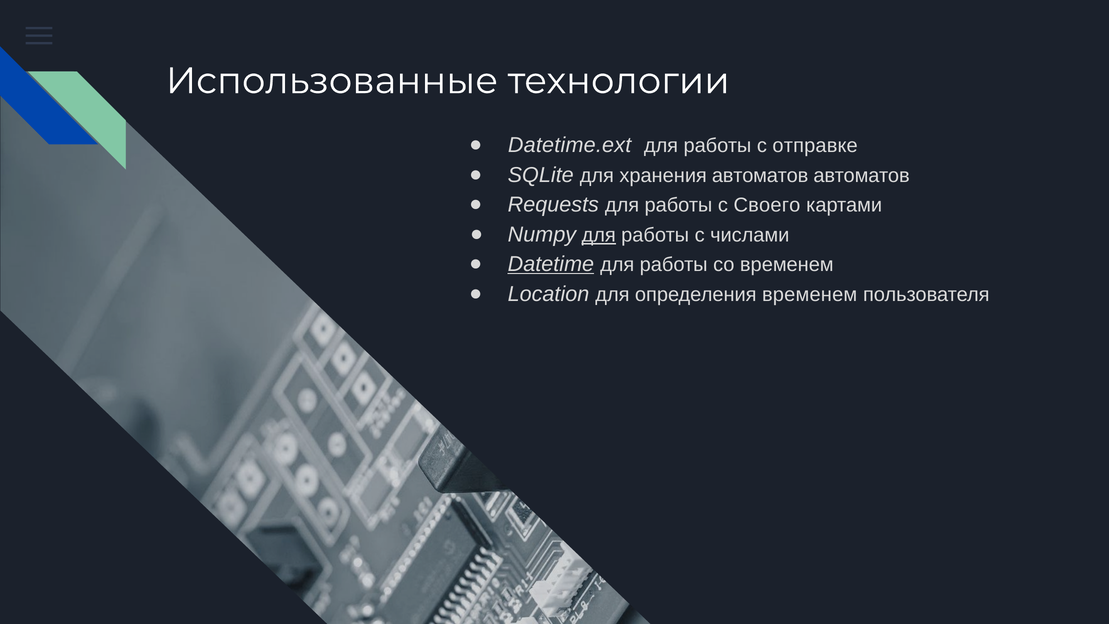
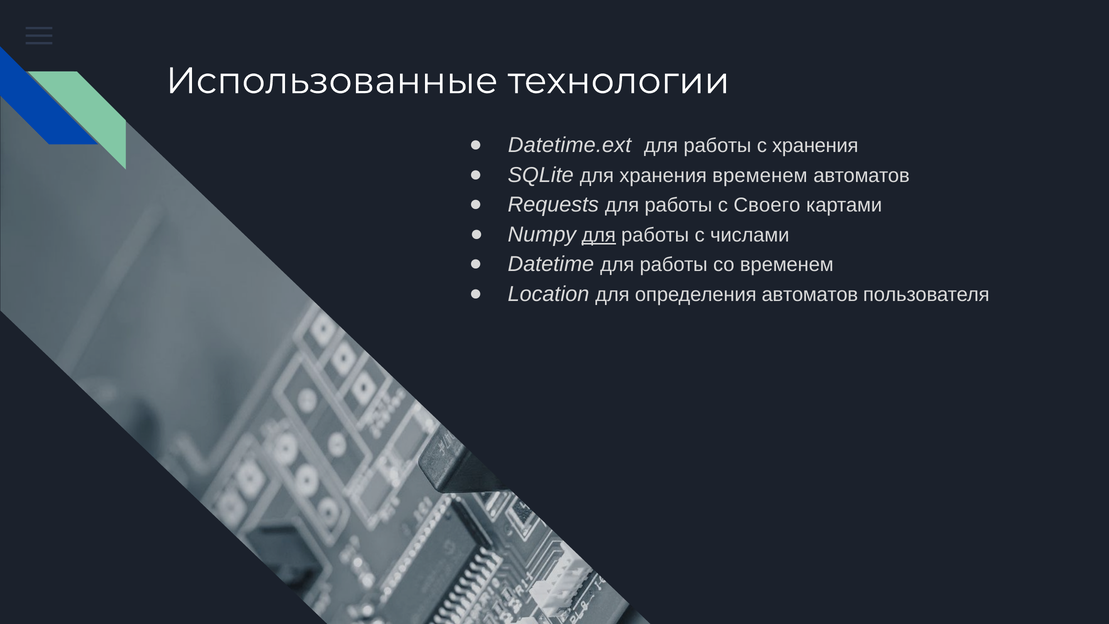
с отправке: отправке -> хранения (815, 146)
хранения автоматов: автоматов -> временем (760, 176)
Datetime underline: present -> none (551, 264)
определения временем: временем -> автоматов (810, 294)
